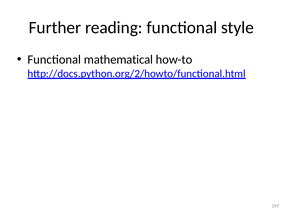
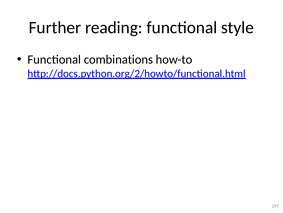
mathematical: mathematical -> combinations (118, 59)
